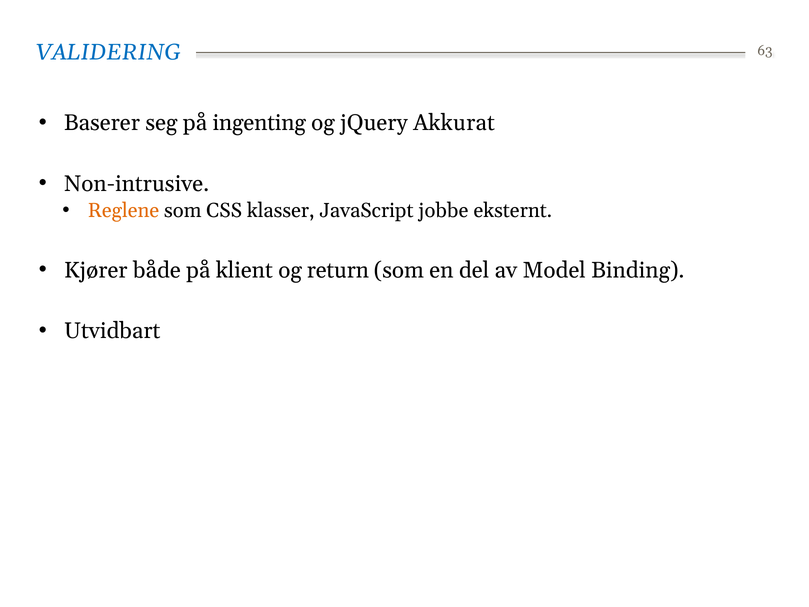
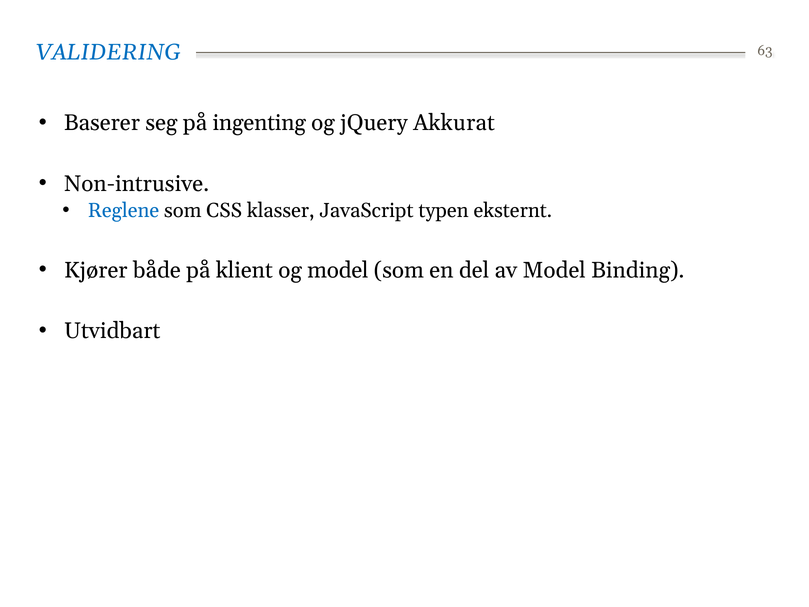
Reglene colour: orange -> blue (124, 211)
jobbe: jobbe -> typen (444, 211)
og return: return -> model (338, 270)
